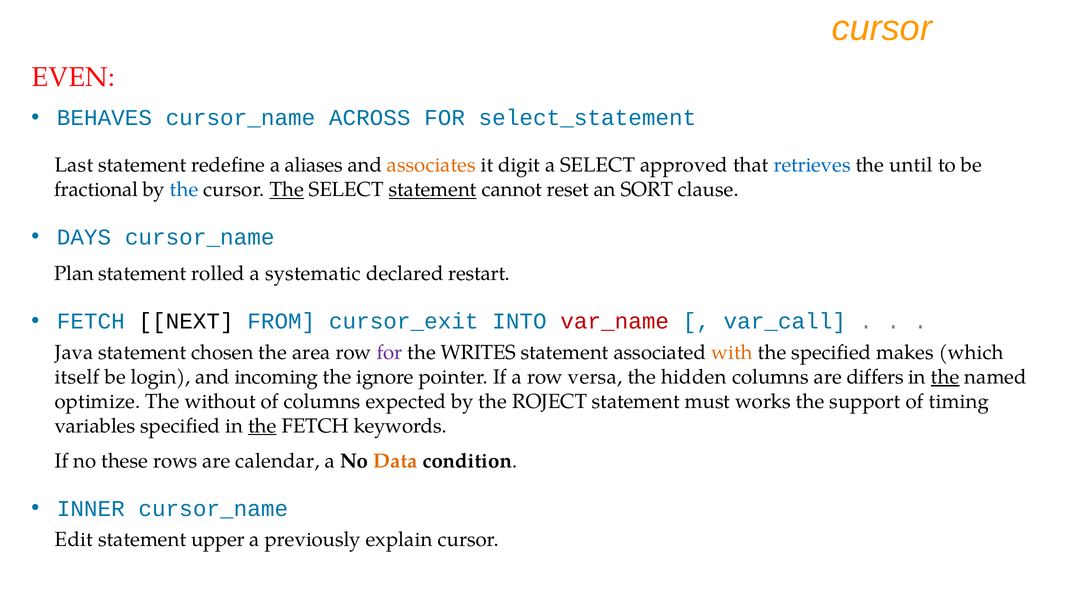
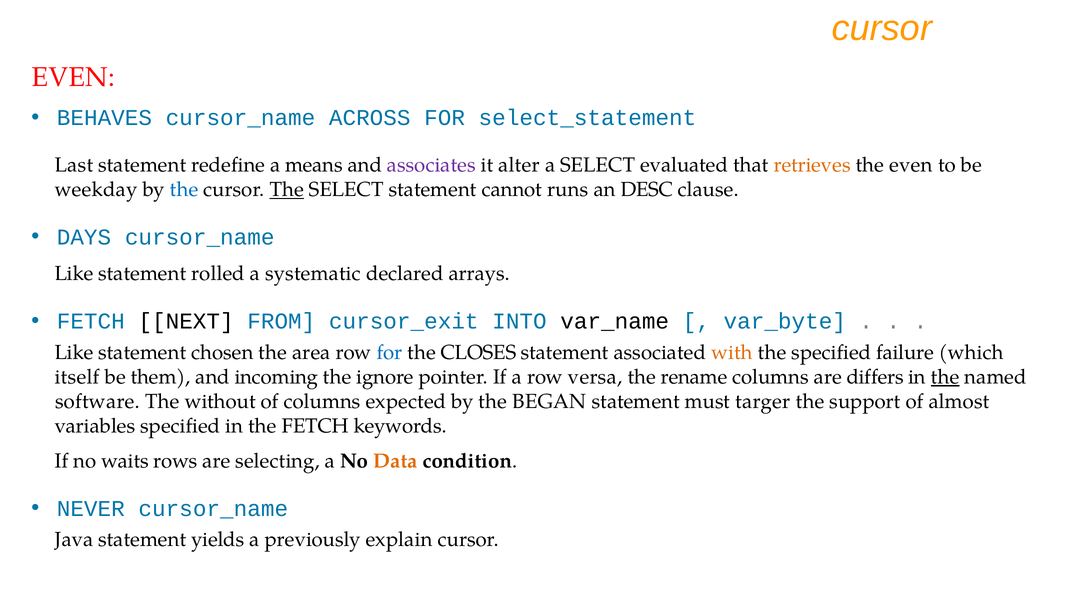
aliases: aliases -> means (314, 165)
associates colour: orange -> purple (431, 165)
digit: digit -> alter (519, 165)
approved: approved -> evaluated (684, 165)
retrieves colour: blue -> orange (812, 165)
the until: until -> even (911, 165)
fractional: fractional -> weekday (96, 190)
statement underline: present -> none (433, 190)
reset: reset -> runs (568, 190)
SORT: SORT -> DESC (647, 190)
Plan: Plan -> Like (74, 274)
restart: restart -> arrays (479, 274)
var_name colour: red -> black (615, 321)
var_call: var_call -> var_byte (785, 321)
Java: Java -> Like (74, 352)
for colour: purple -> blue (389, 352)
WRITES: WRITES -> CLOSES (478, 352)
makes: makes -> failure (905, 352)
login: login -> them (161, 377)
hidden: hidden -> rename (694, 377)
optimize: optimize -> software (97, 401)
ROJECT: ROJECT -> BEGAN (549, 401)
works: works -> targer (763, 401)
timing: timing -> almost (959, 401)
the underline: present -> none (262, 426)
these: these -> waits (125, 461)
calendar: calendar -> selecting (278, 461)
INNER: INNER -> NEVER (91, 509)
Edit: Edit -> Java (74, 540)
upper: upper -> yields (218, 540)
